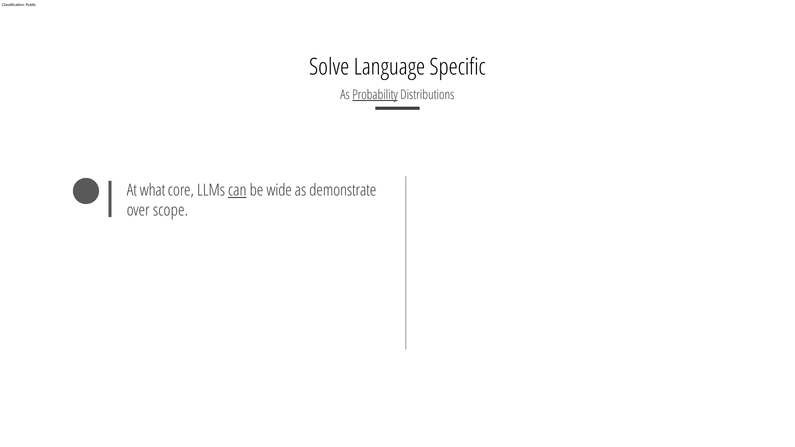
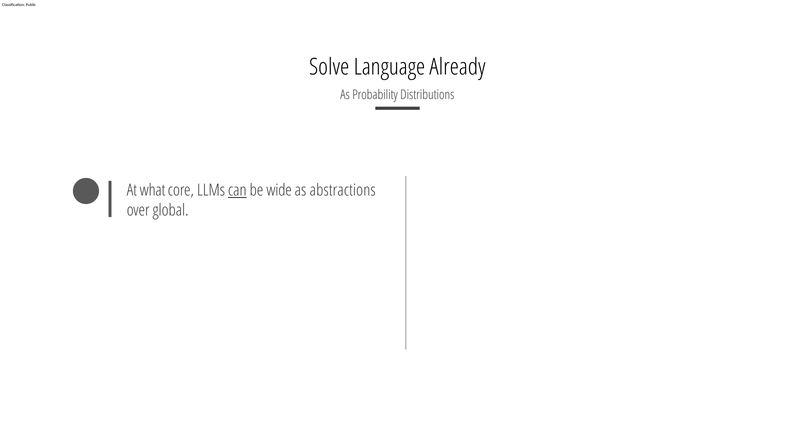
Specific: Specific -> Already (458, 67)
Probability underline: present -> none (375, 95)
demonstrate: demonstrate -> abstractions (343, 190)
scope: scope -> global (171, 210)
